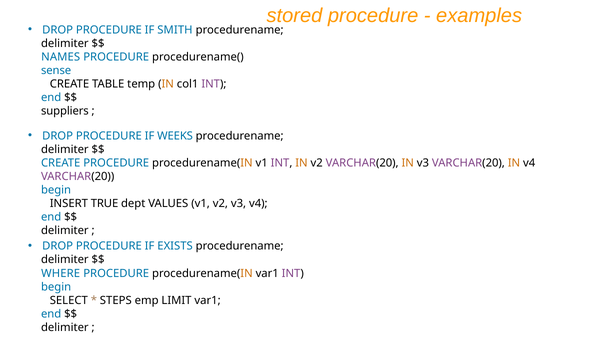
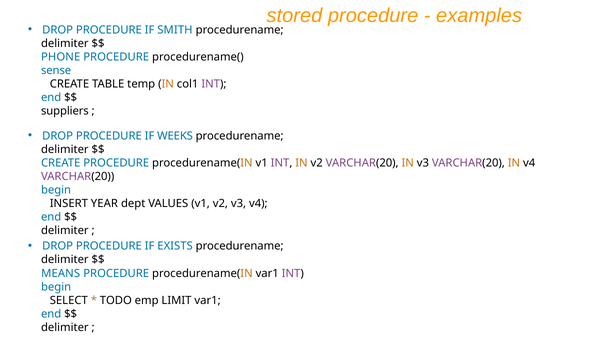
NAMES: NAMES -> PHONE (61, 57)
TRUE: TRUE -> YEAR (104, 203)
WHERE: WHERE -> MEANS (61, 273)
STEPS: STEPS -> TODO (116, 300)
